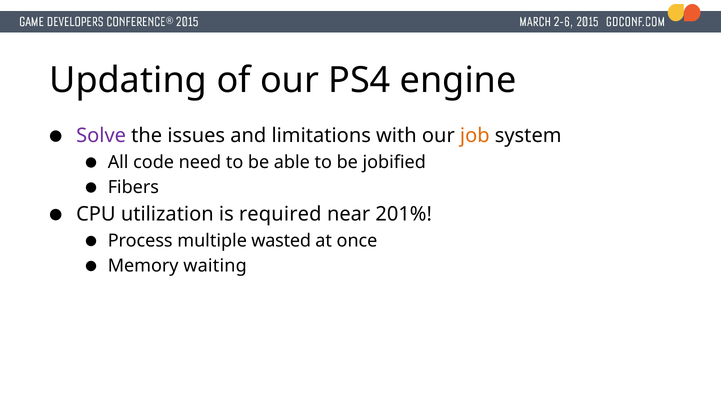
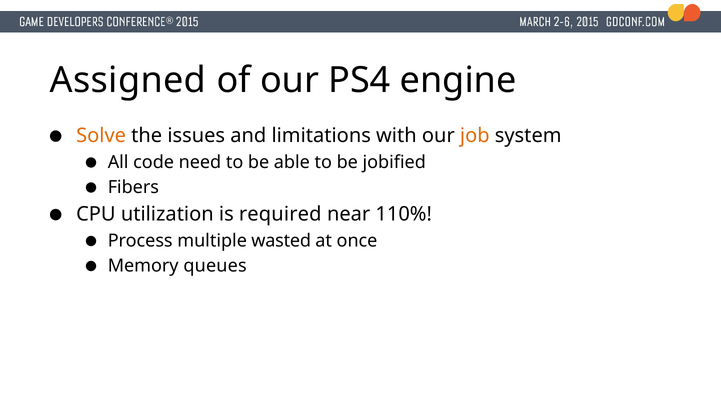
Updating: Updating -> Assigned (128, 80)
Solve colour: purple -> orange (101, 136)
201%: 201% -> 110% (404, 214)
waiting: waiting -> queues (215, 266)
